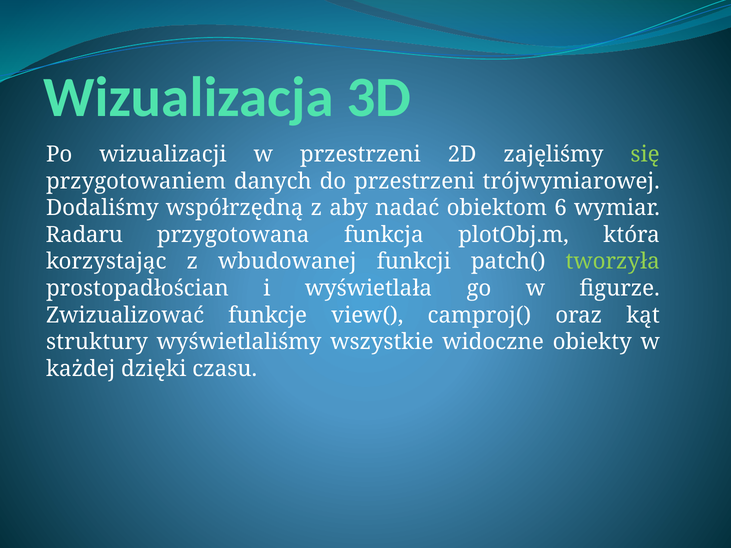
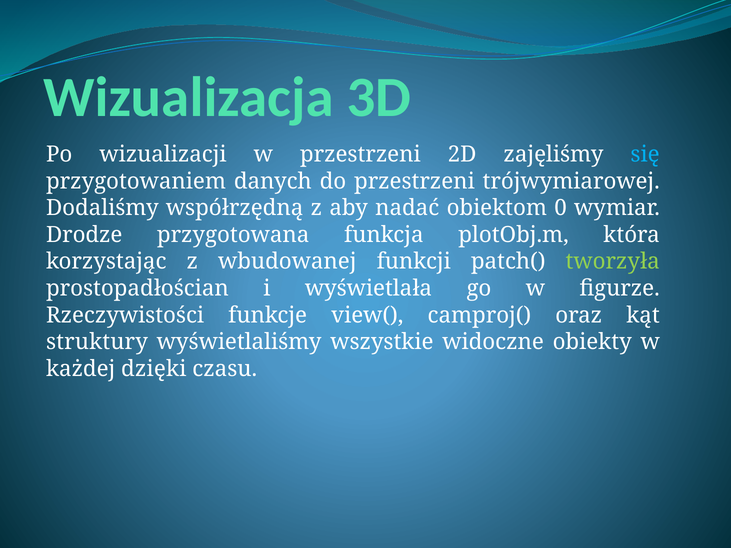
się colour: light green -> light blue (645, 155)
6: 6 -> 0 (561, 208)
Radaru: Radaru -> Drodze (84, 235)
Zwizualizować: Zwizualizować -> Rzeczywistości (125, 315)
